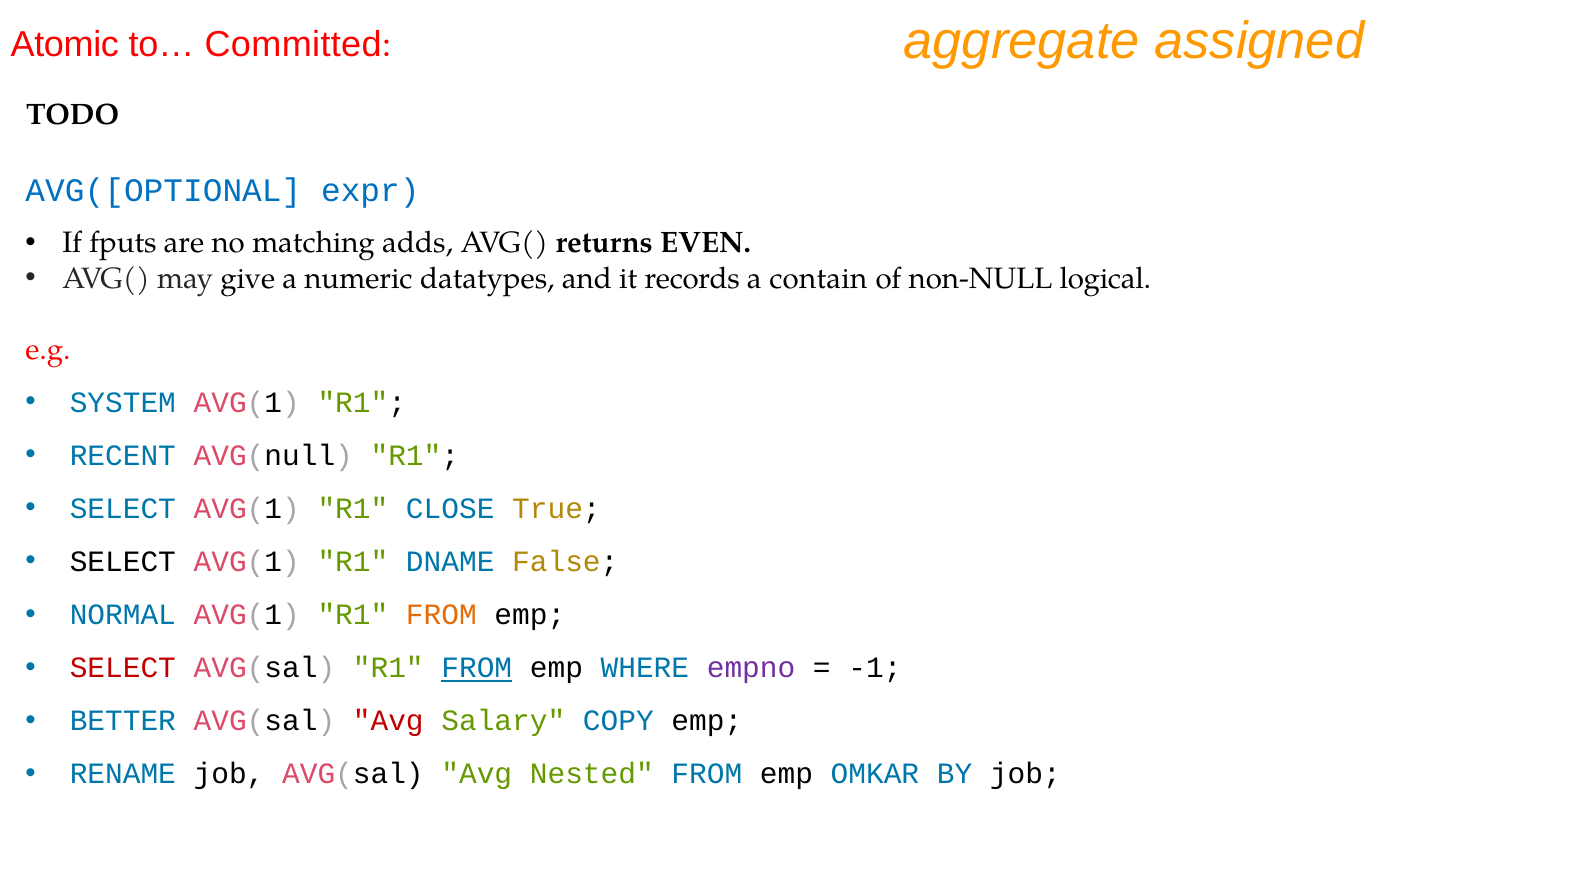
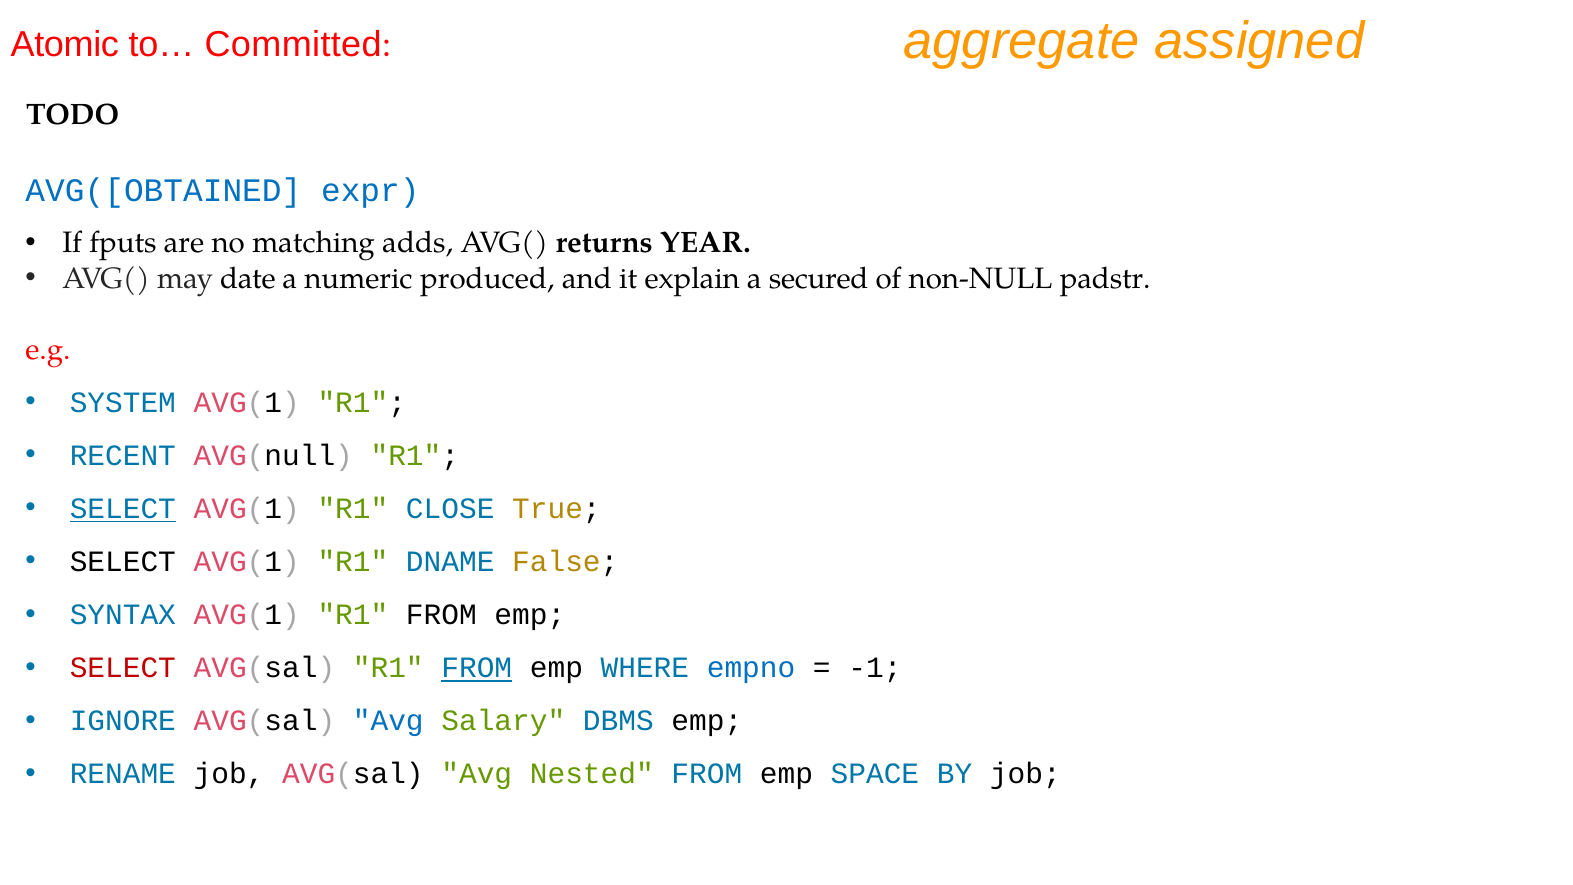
AVG([OPTIONAL: AVG([OPTIONAL -> AVG([OBTAINED (163, 190)
EVEN: EVEN -> YEAR (705, 243)
give: give -> date (248, 279)
datatypes: datatypes -> produced (487, 279)
records: records -> explain (692, 279)
contain: contain -> secured (819, 279)
logical: logical -> padstr (1105, 279)
SELECT underline: none -> present (123, 509)
NORMAL: NORMAL -> SYNTAX (123, 615)
FROM colour: orange -> black (441, 615)
empno colour: purple -> blue (751, 668)
BETTER: BETTER -> IGNORE (123, 721)
Avg colour: red -> blue (388, 721)
COPY: COPY -> DBMS (618, 721)
OMKAR: OMKAR -> SPACE (875, 774)
